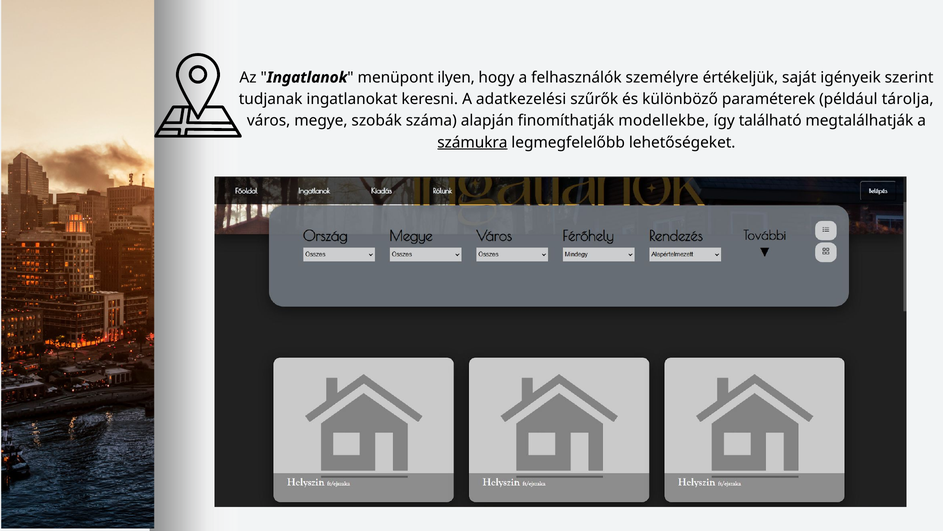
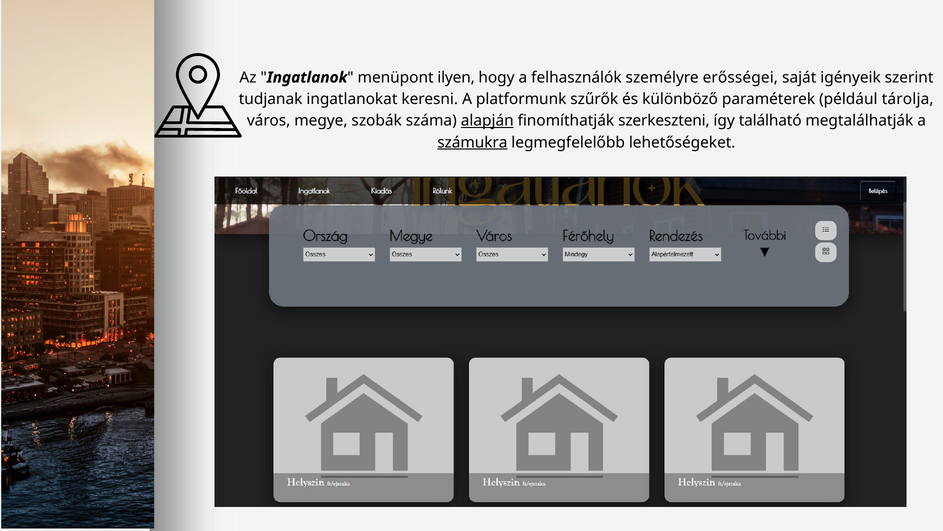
értékeljük: értékeljük -> erősségei (740, 77)
adatkezelési: adatkezelési -> platformunk (521, 99)
alapján underline: none -> present (487, 121)
modellekbe: modellekbe -> szerkeszteni (664, 121)
